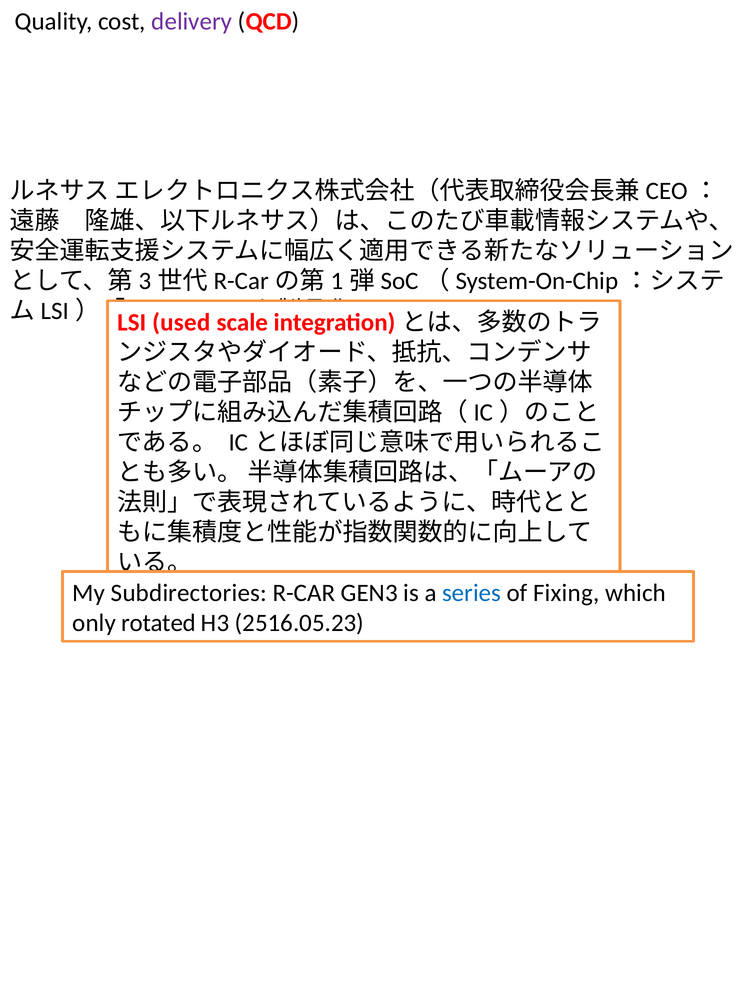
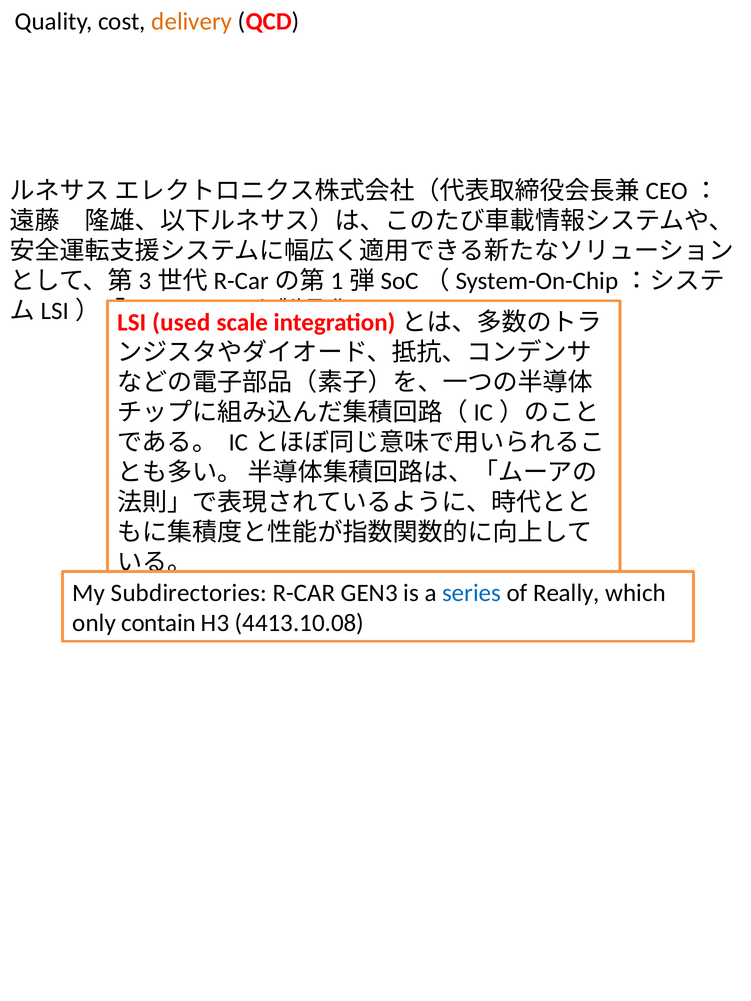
delivery colour: purple -> orange (192, 22)
Fixing: Fixing -> Really (566, 593)
rotated: rotated -> contain (159, 623)
2516.05.23: 2516.05.23 -> 4413.10.08 (299, 623)
